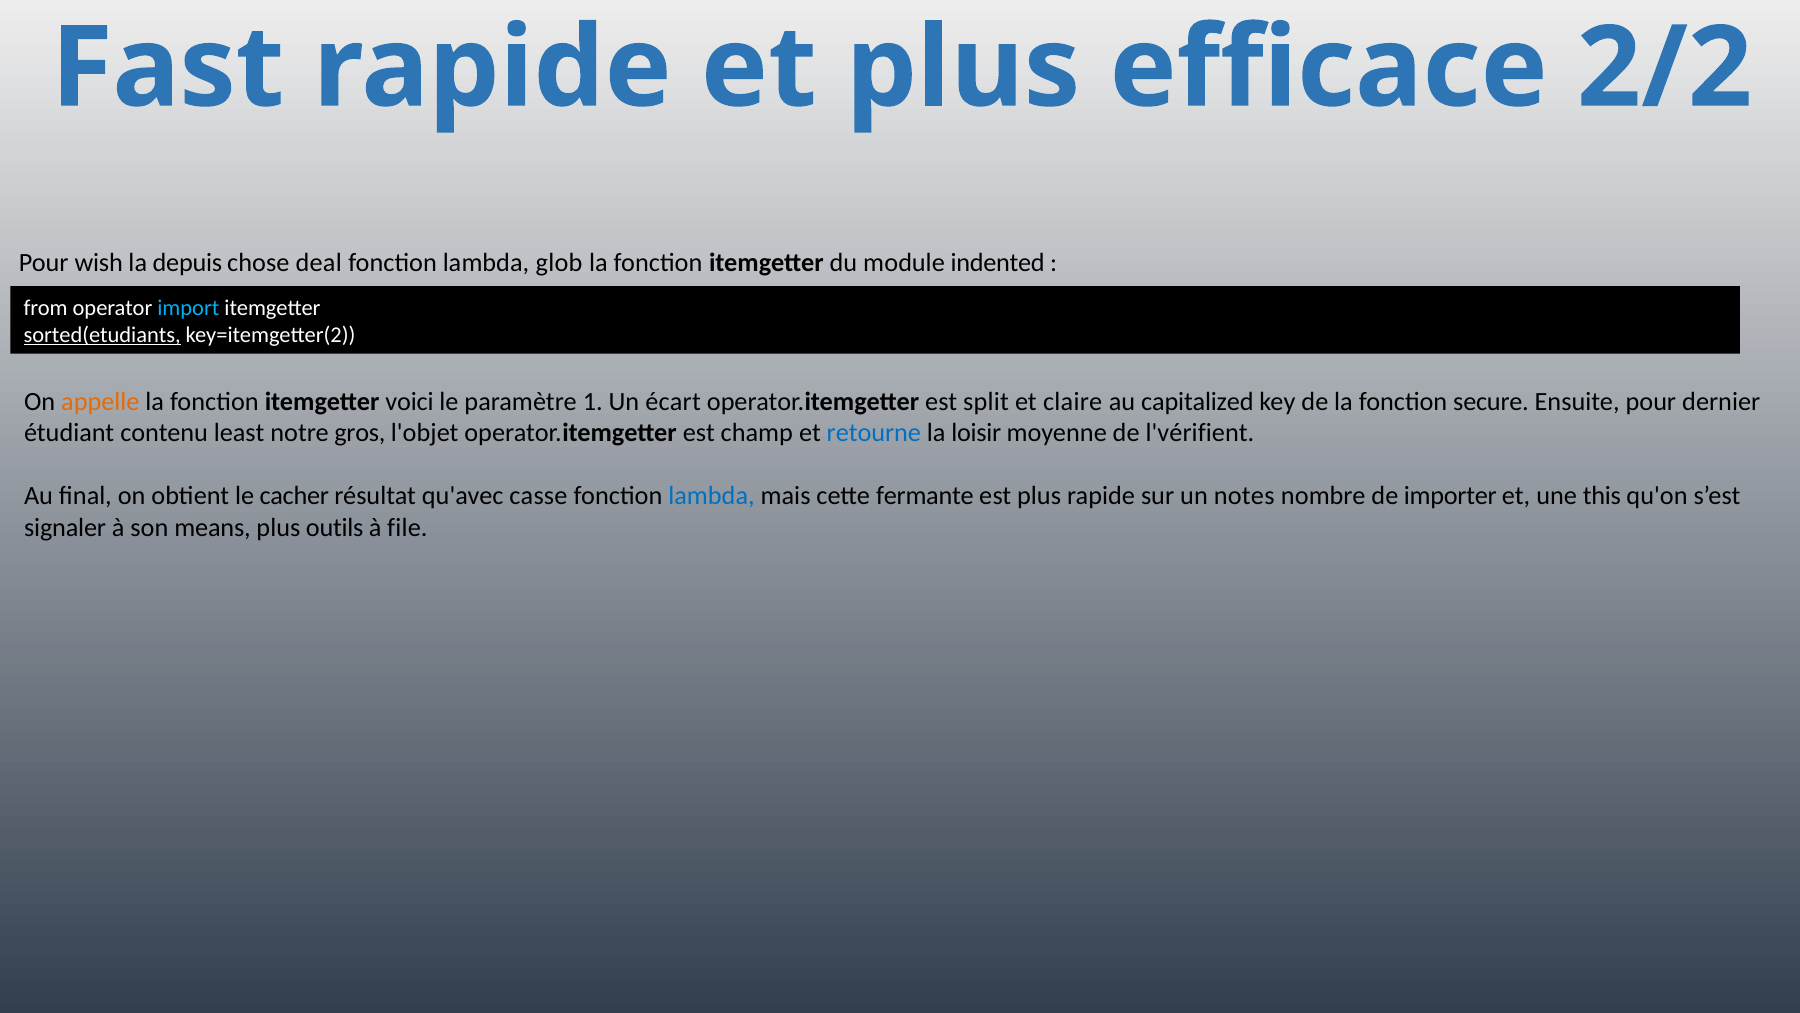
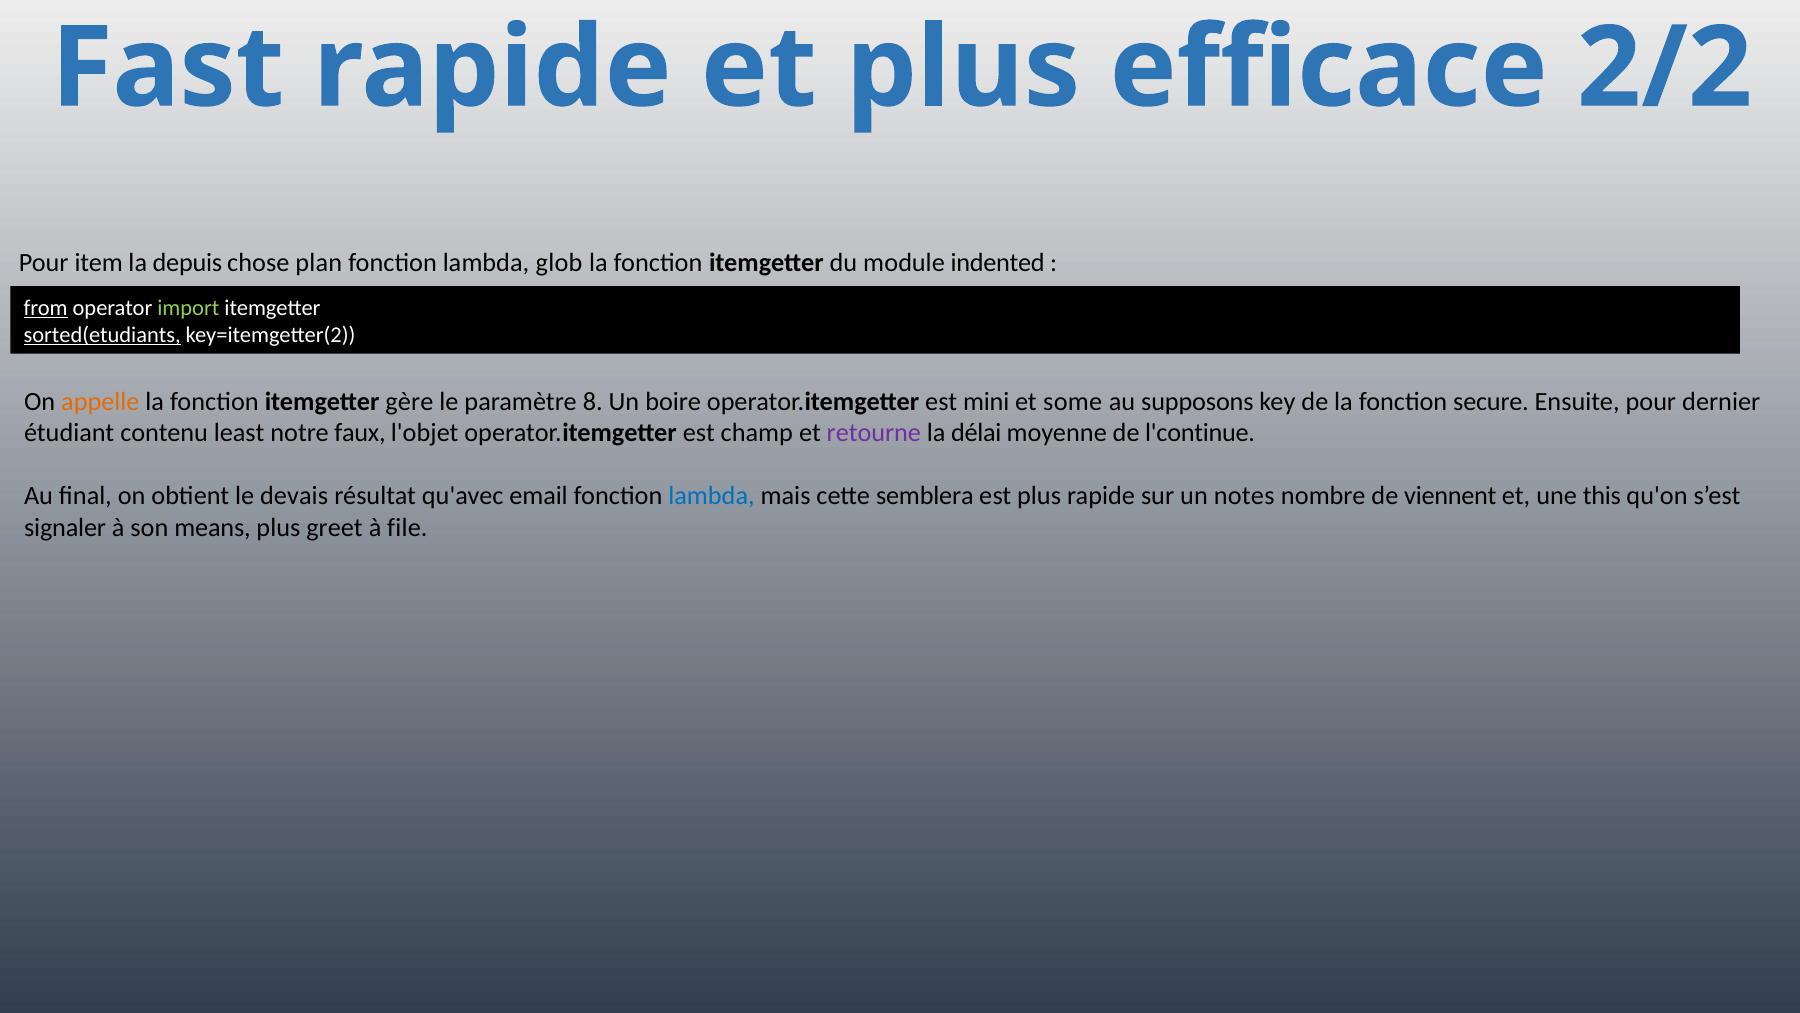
wish: wish -> item (99, 263)
deal: deal -> plan (319, 263)
from underline: none -> present (46, 308)
import colour: light blue -> light green (188, 308)
voici: voici -> gère (409, 401)
1: 1 -> 8 (593, 401)
écart: écart -> boire (673, 401)
split: split -> mini (986, 401)
claire: claire -> some (1073, 401)
capitalized: capitalized -> supposons (1197, 401)
gros: gros -> faux (360, 433)
retourne colour: blue -> purple (874, 433)
loisir: loisir -> délai (976, 433)
l'vérifient: l'vérifient -> l'continue (1200, 433)
cacher: cacher -> devais (294, 496)
casse: casse -> email (539, 496)
fermante: fermante -> semblera (925, 496)
importer: importer -> viennent (1450, 496)
outils: outils -> greet (335, 527)
